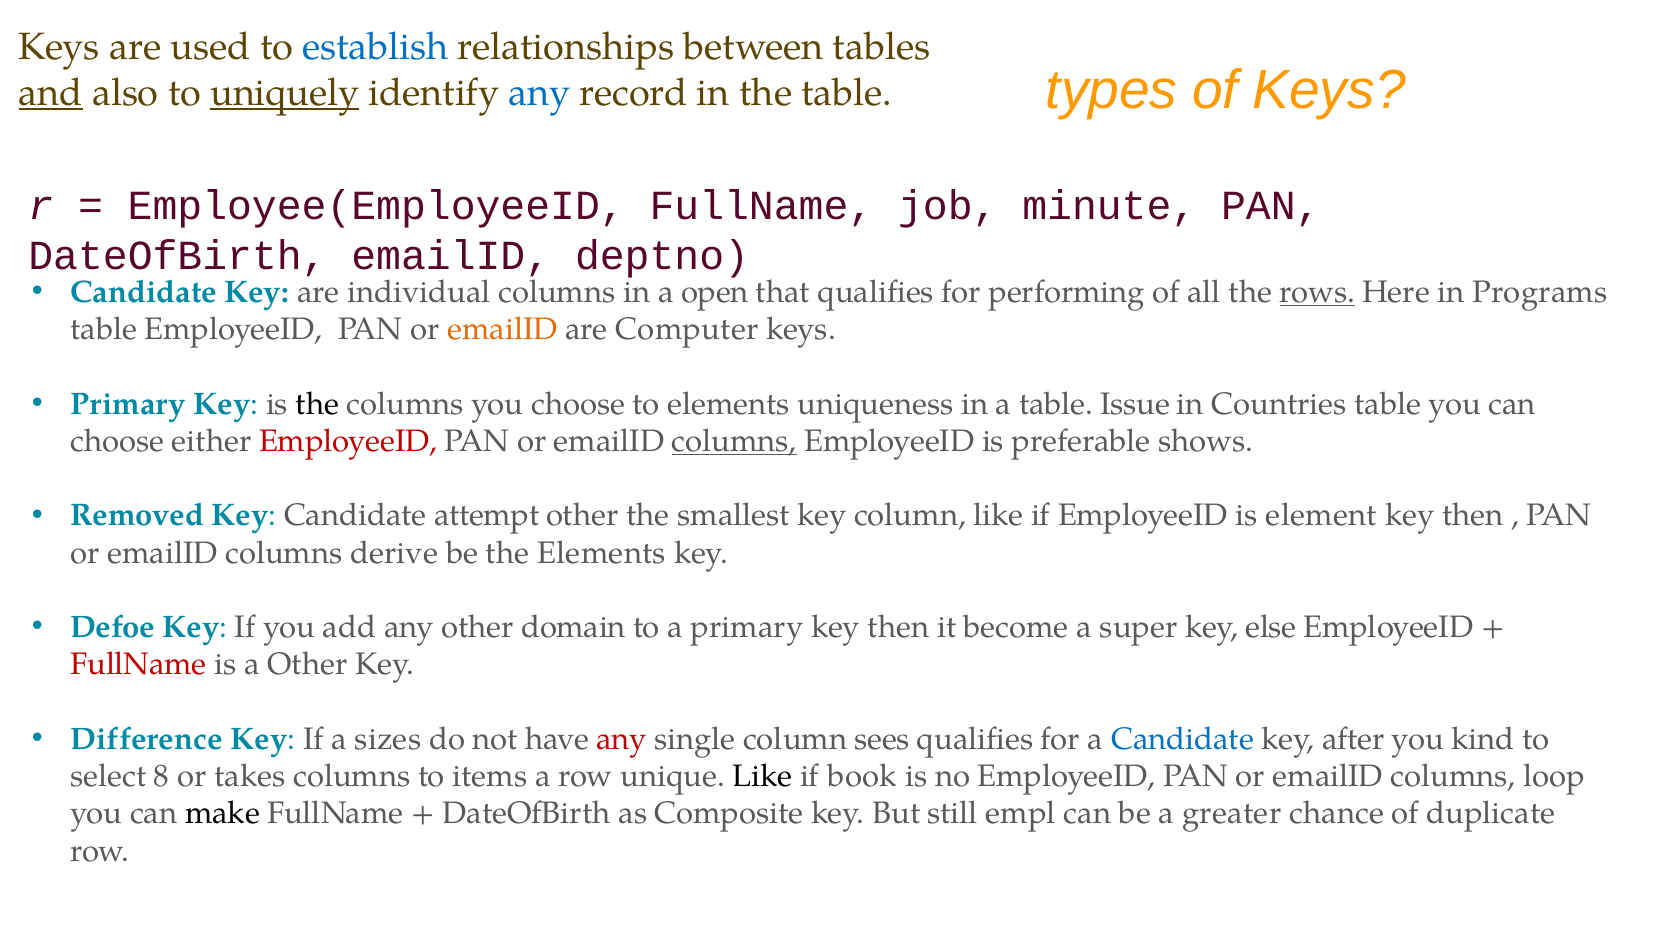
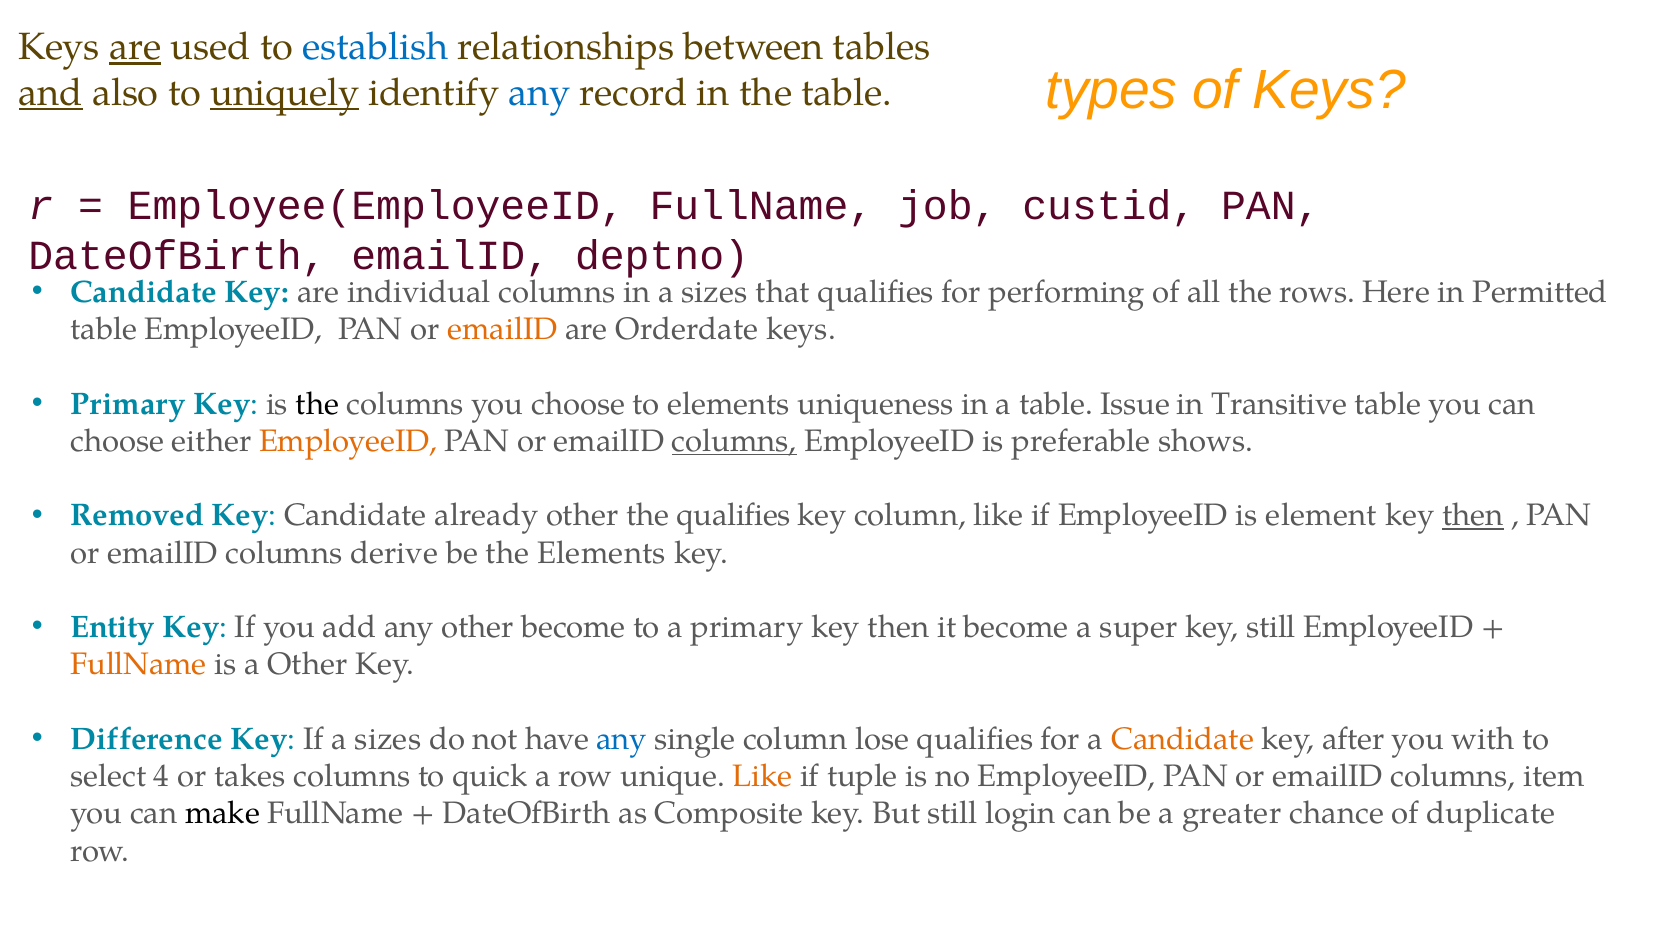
are underline: none -> present (135, 47)
minute: minute -> custid (1109, 206)
in a open: open -> sizes (715, 292)
rows underline: present -> none (1317, 292)
Programs: Programs -> Permitted (1540, 292)
Computer: Computer -> Orderdate (687, 330)
Countries: Countries -> Transitive (1279, 404)
EmployeeID colour: red -> orange (348, 441)
attempt: attempt -> already (487, 516)
the smallest: smallest -> qualifies (734, 516)
then underline: none -> present (1473, 516)
Defoe: Defoe -> Entity (113, 628)
other domain: domain -> become (574, 628)
key else: else -> still (1271, 628)
FullName colour: red -> orange (139, 665)
any colour: red -> blue (622, 739)
sees: sees -> lose (882, 739)
Candidate colour: blue -> orange (1182, 739)
kind: kind -> with (1483, 739)
8: 8 -> 4 (162, 777)
items: items -> quick (490, 777)
Like colour: black -> orange (763, 777)
book: book -> tuple (863, 777)
loop: loop -> item (1554, 777)
empl: empl -> login (1021, 814)
